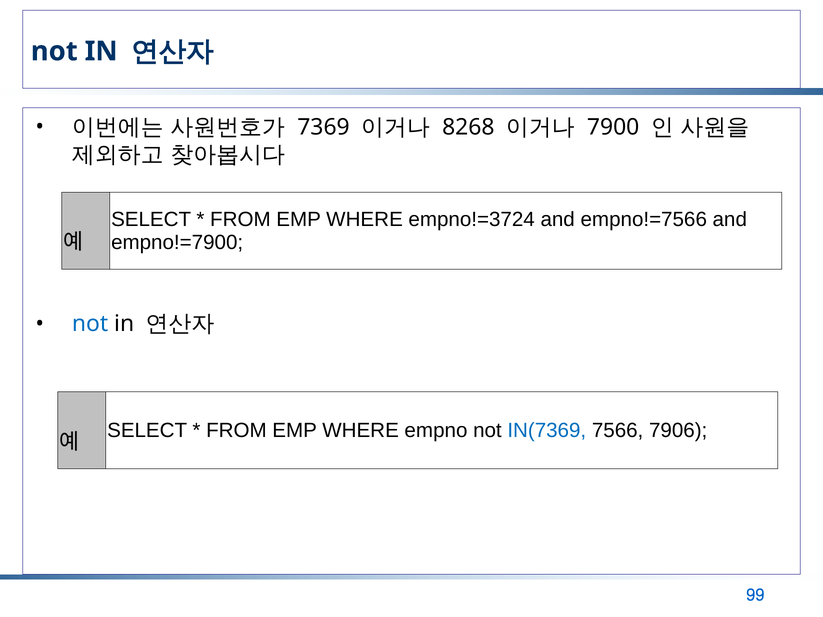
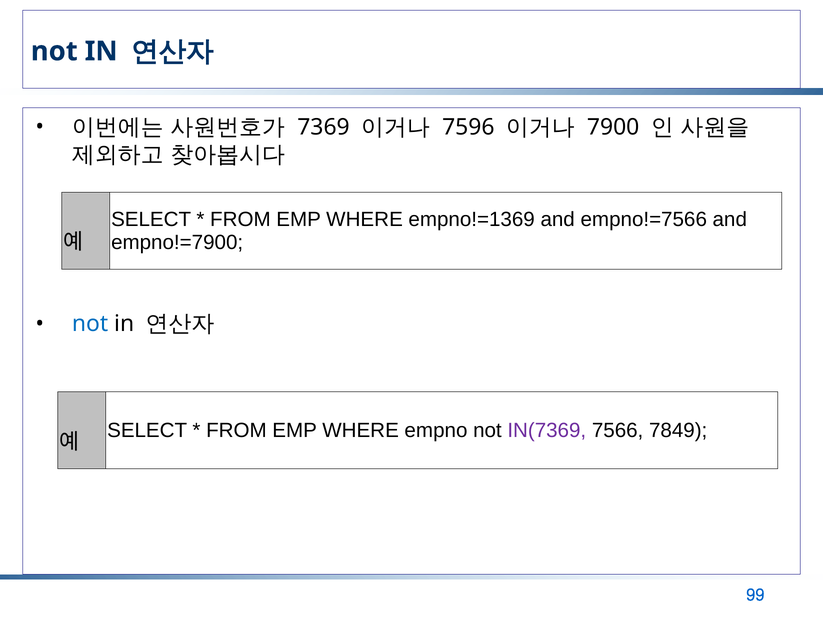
8268: 8268 -> 7596 (468, 127)
empno!=3724: empno!=3724 -> empno!=1369 (472, 220)
IN(7369 colour: blue -> purple (547, 431)
7906: 7906 -> 7849 (678, 431)
